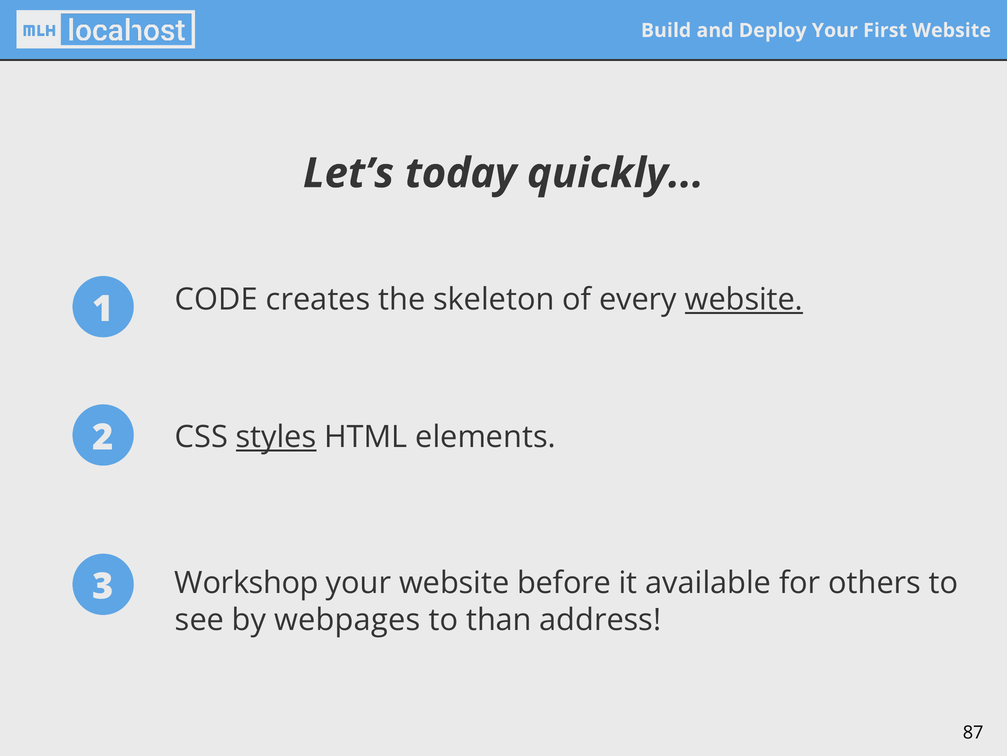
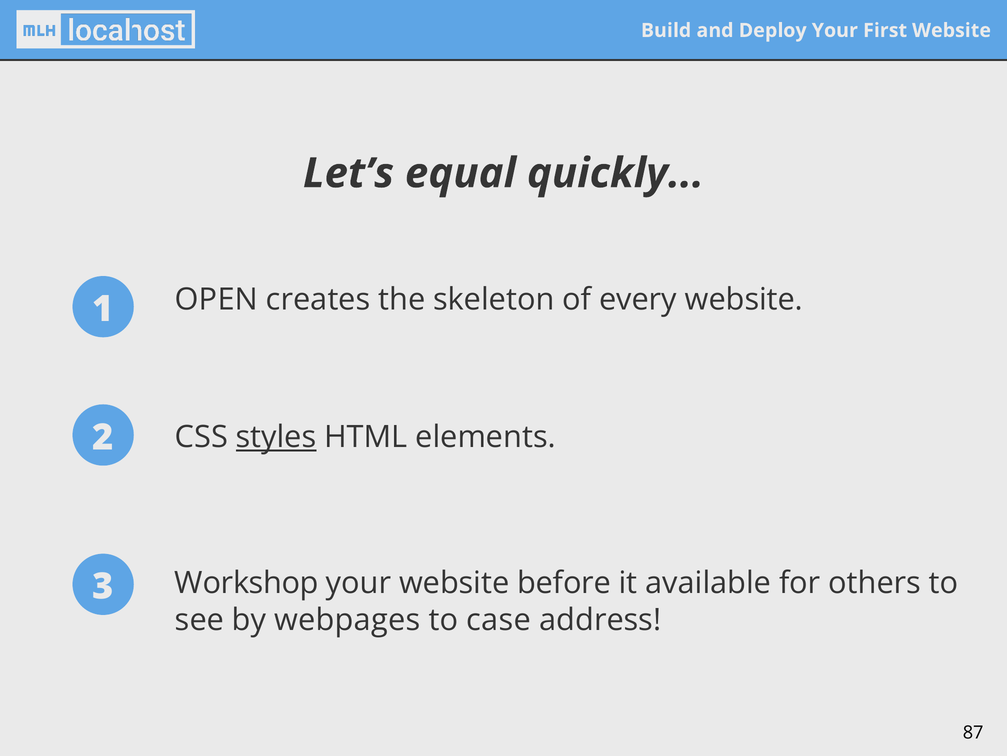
today: today -> equal (461, 173)
CODE: CODE -> OPEN (216, 300)
website underline: present -> none (744, 300)
than: than -> case (499, 620)
